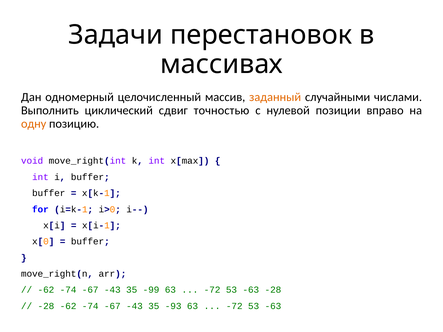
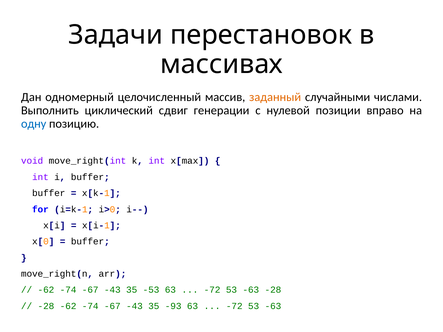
точностью: точностью -> генерации (222, 111)
одну colour: orange -> blue (34, 124)
-99: -99 -> -53 (151, 290)
